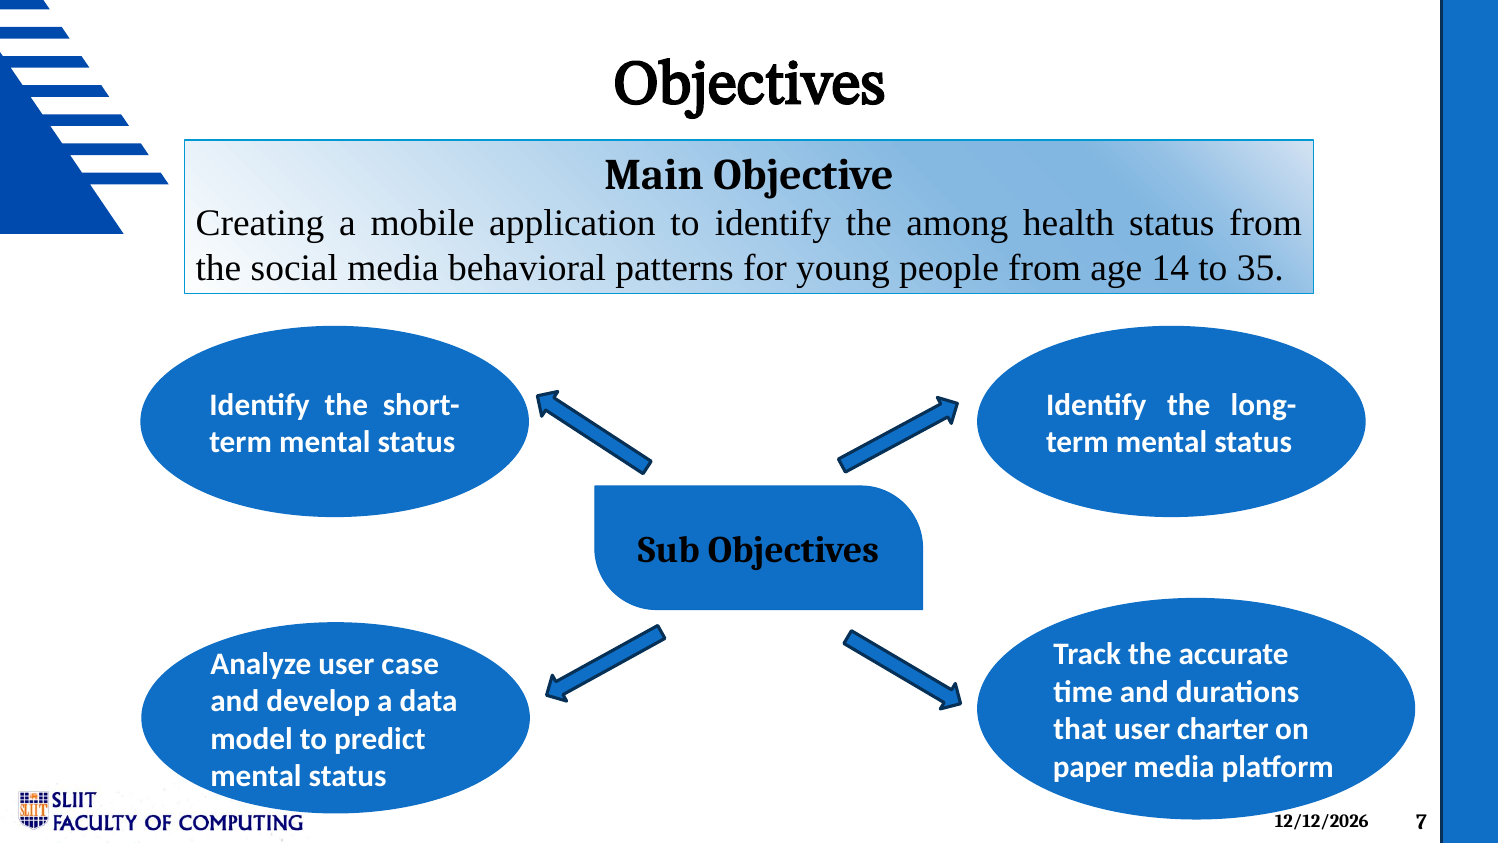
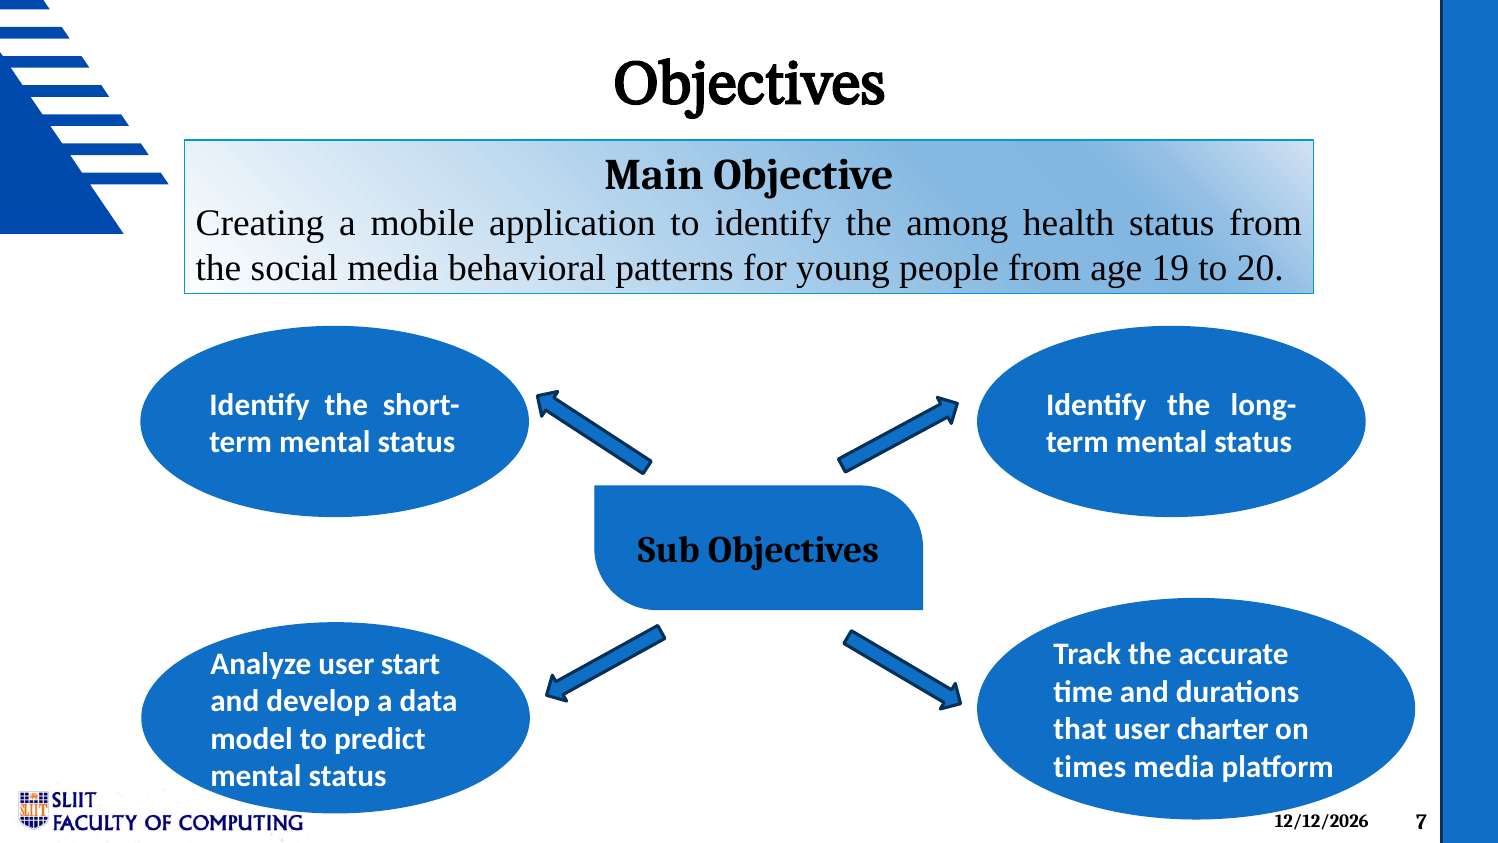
14: 14 -> 19 (1170, 268)
35: 35 -> 20 (1260, 268)
case: case -> start (411, 663)
paper: paper -> times (1090, 767)
